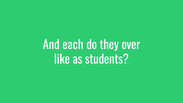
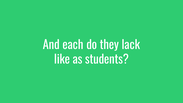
over: over -> lack (131, 45)
